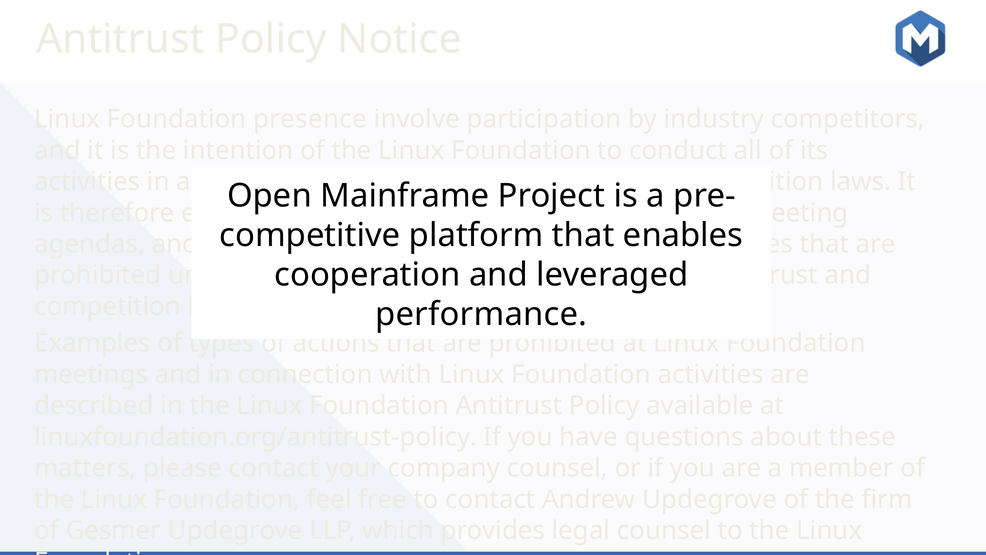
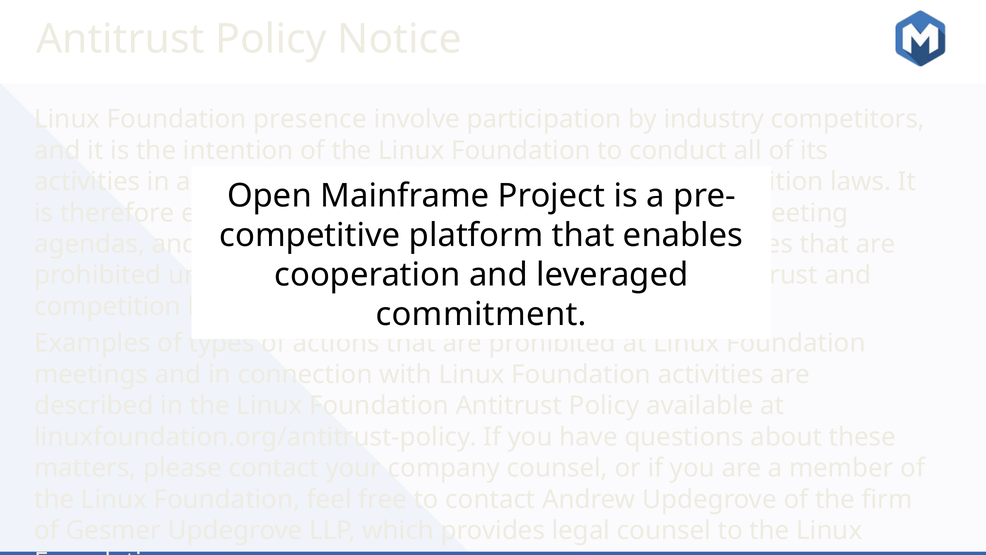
performance: performance -> commitment (481, 314)
